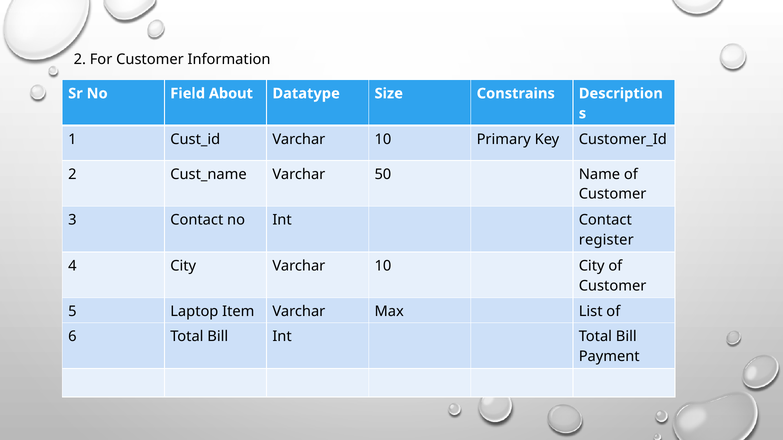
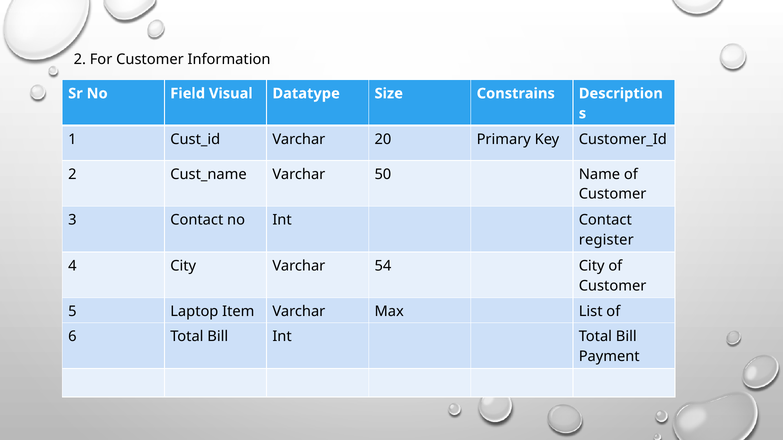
About: About -> Visual (231, 94)
10: 10 -> 20 (383, 139)
City Varchar 10: 10 -> 54 (383, 266)
